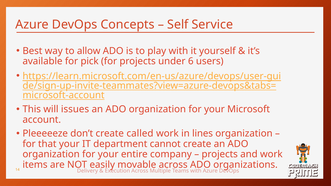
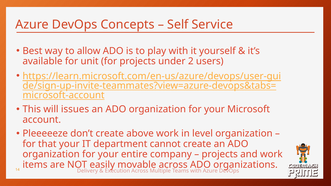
pick: pick -> unit (90, 61)
6: 6 -> 2 (191, 61)
called: called -> above (140, 134)
lines: lines -> level (203, 134)
